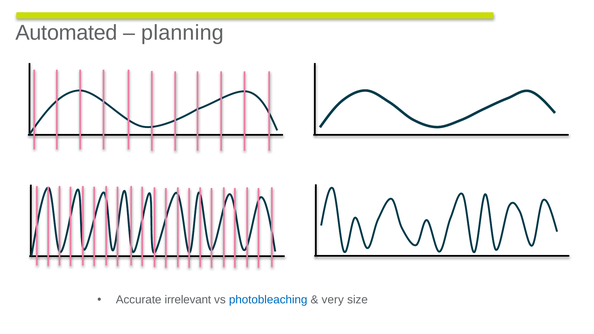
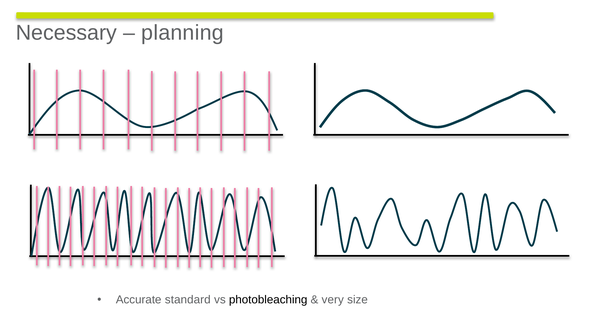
Automated: Automated -> Necessary (66, 33)
irrelevant: irrelevant -> standard (188, 300)
photobleaching colour: blue -> black (268, 300)
